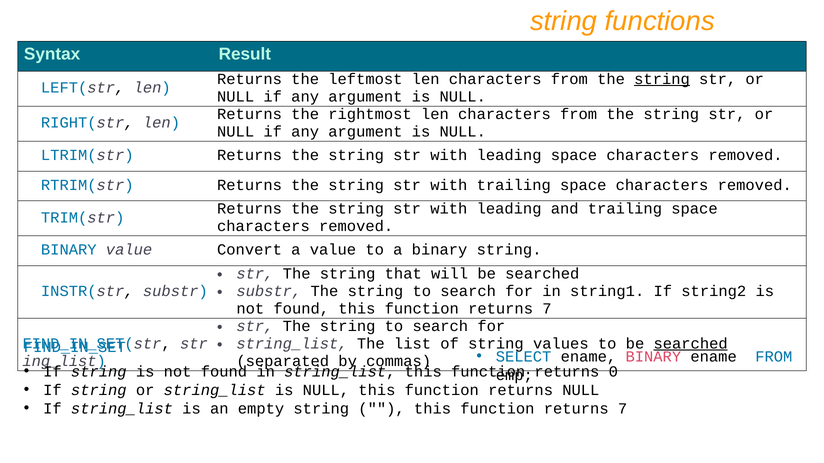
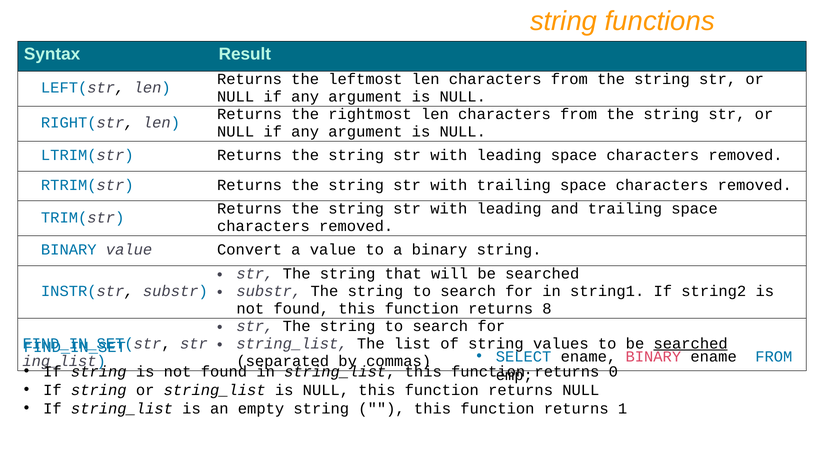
string underline: present -> none (662, 79)
7: 7 -> 8 (547, 309)
7: 7 -> 1 (623, 409)
